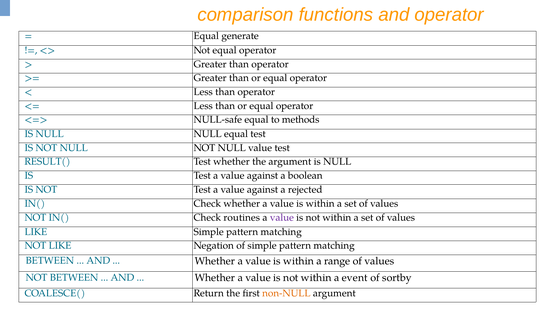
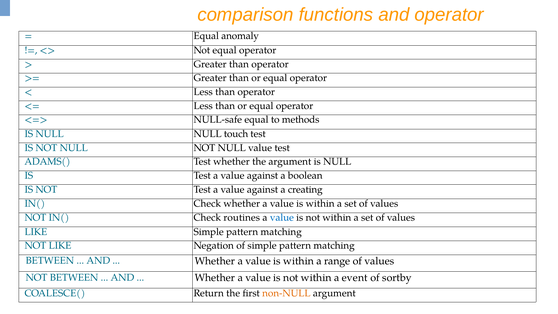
generate: generate -> anomaly (240, 36)
NULL equal: equal -> touch (236, 134)
RESULT(: RESULT( -> ADAMS( (47, 162)
rejected: rejected -> creating (305, 189)
value colour: purple -> blue (282, 218)
